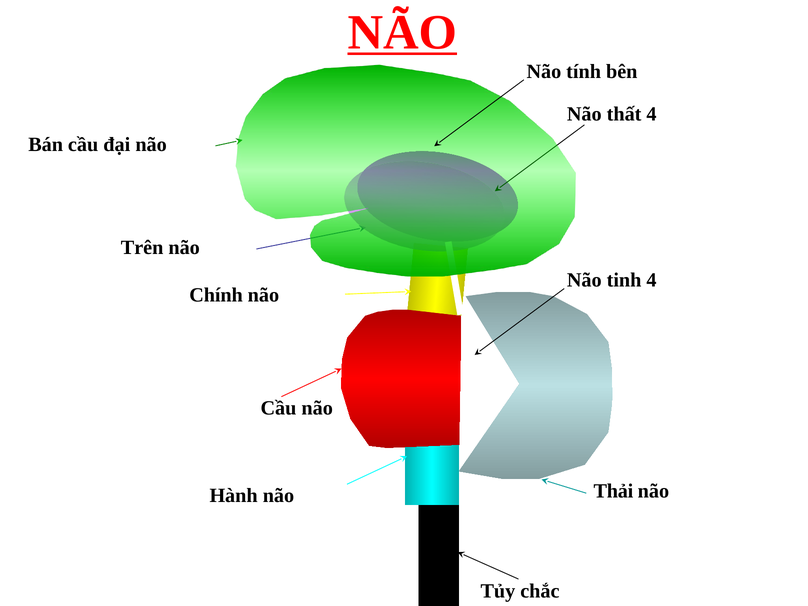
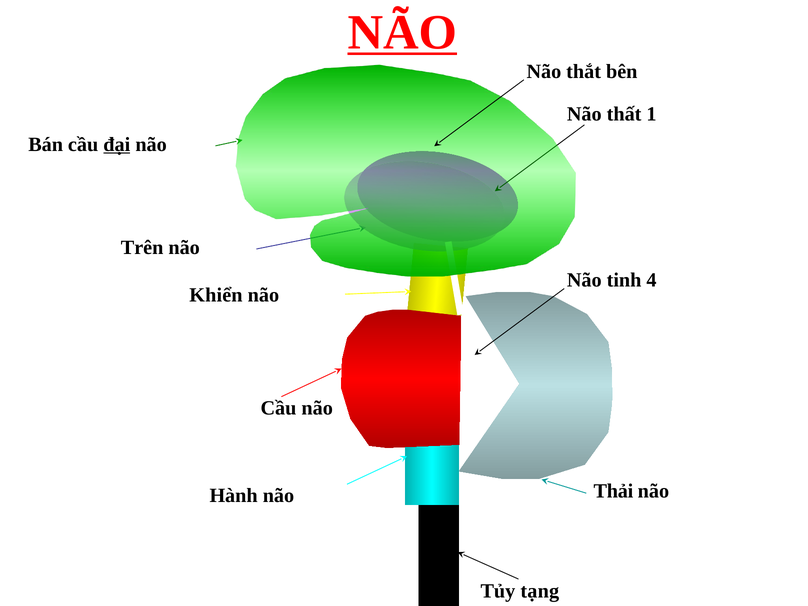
tính: tính -> thắt (584, 71)
thất 4: 4 -> 1 (651, 114)
đại underline: none -> present (117, 144)
Chính: Chính -> Khiển (216, 295)
chắc: chắc -> tạng (540, 591)
